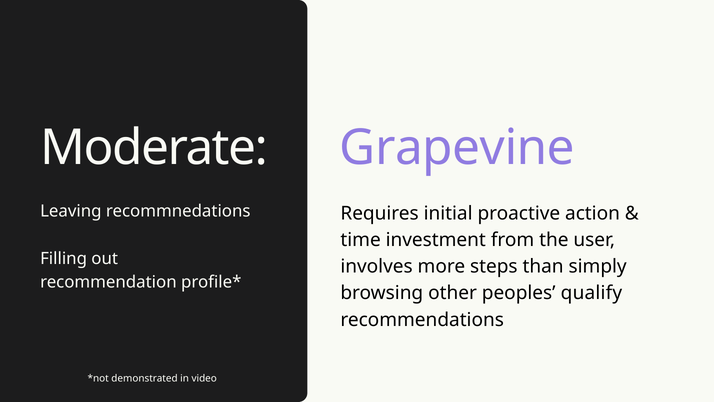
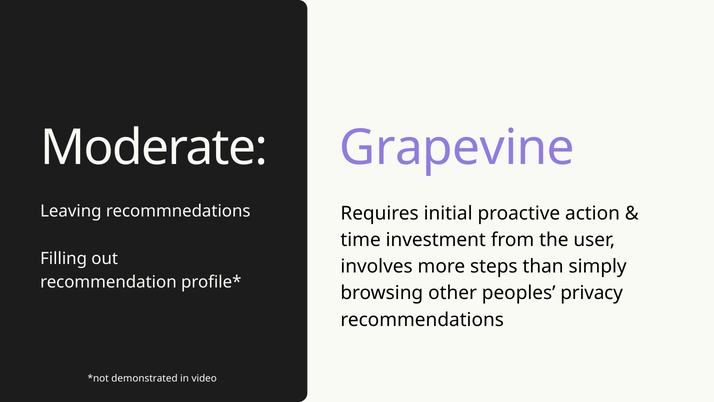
qualify: qualify -> privacy (592, 293)
